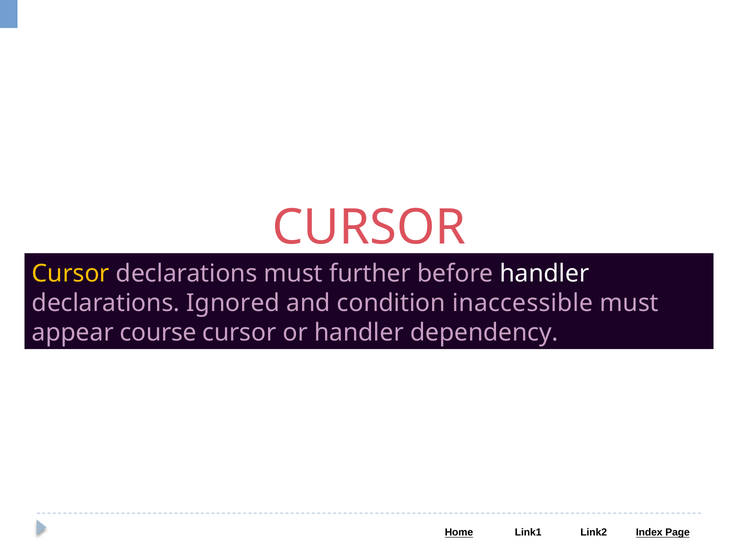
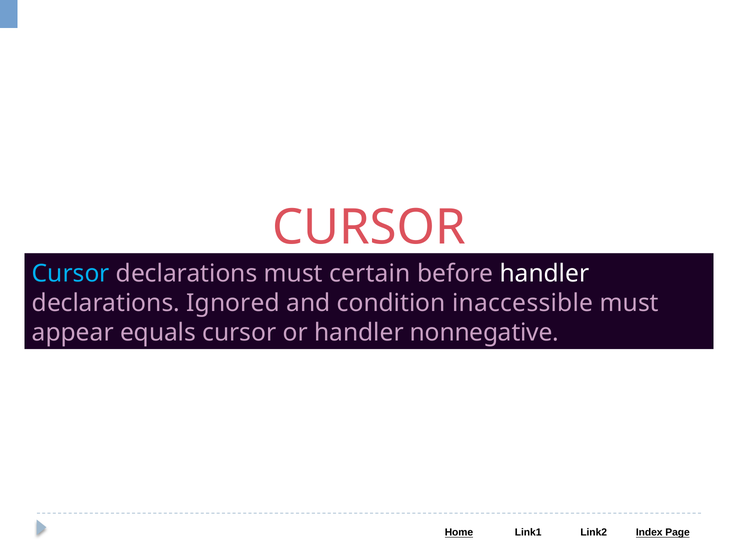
Cursor colour: yellow -> light blue (71, 273)
further: further -> certain (370, 273)
course: course -> equals (158, 332)
dependency: dependency -> nonnegative (484, 332)
